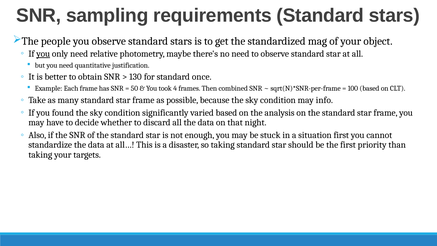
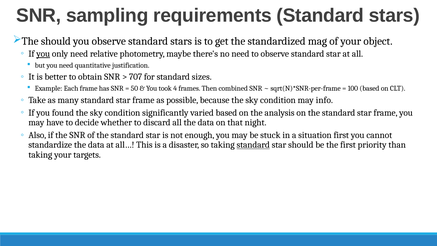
The people: people -> should (56, 41)
130: 130 -> 707 (136, 77)
once: once -> sizes (202, 77)
standard underline: none -> present (253, 145)
